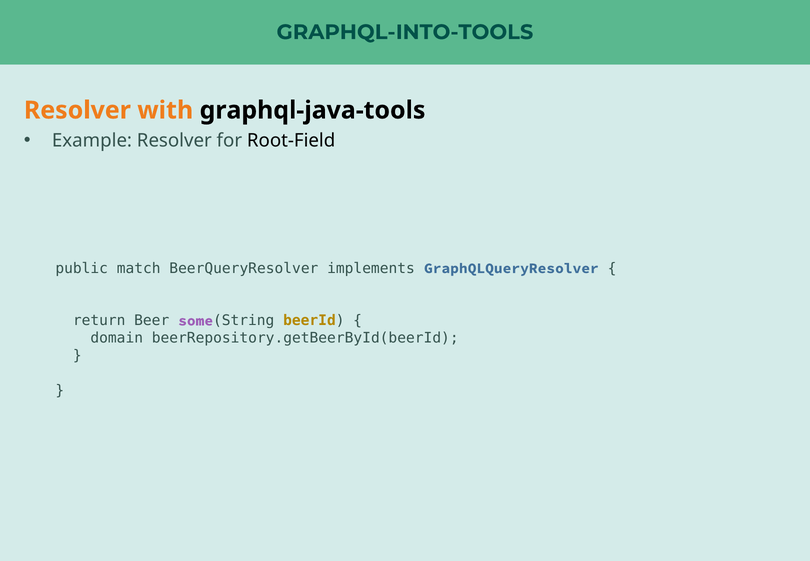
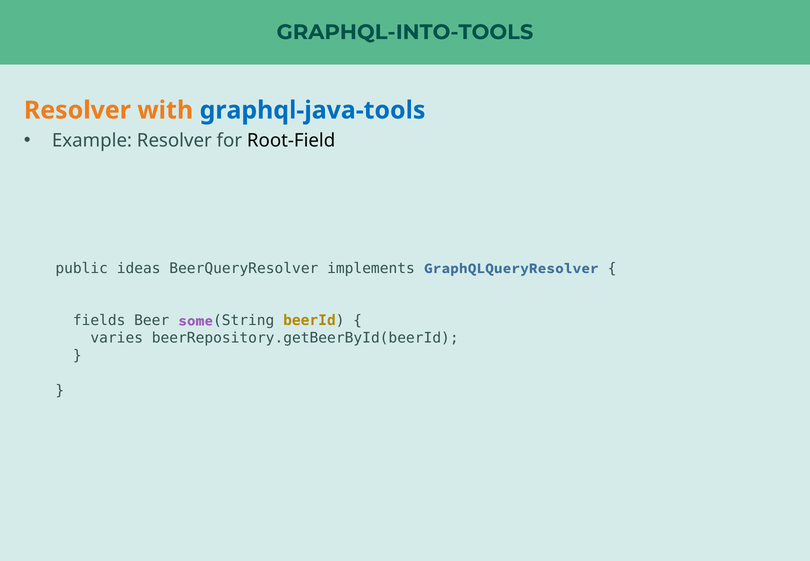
graphql-java-tools colour: black -> blue (313, 110)
match: match -> ideas (139, 268)
return: return -> fields (99, 321)
domain: domain -> varies (117, 338)
